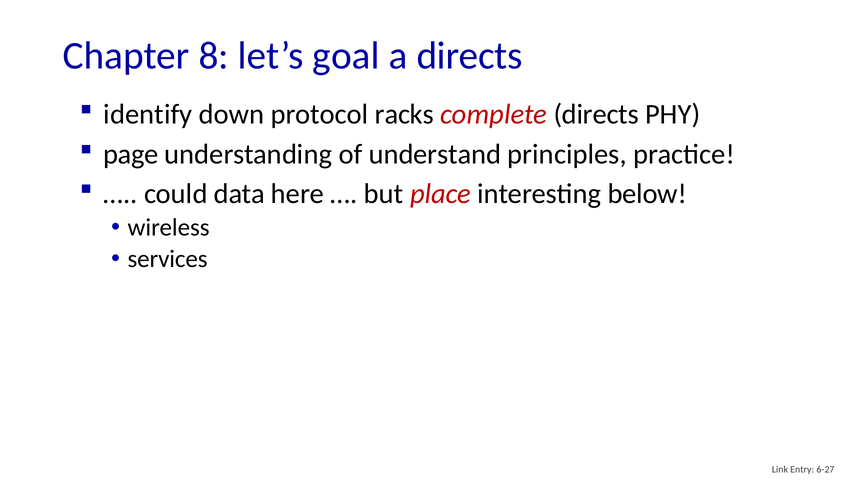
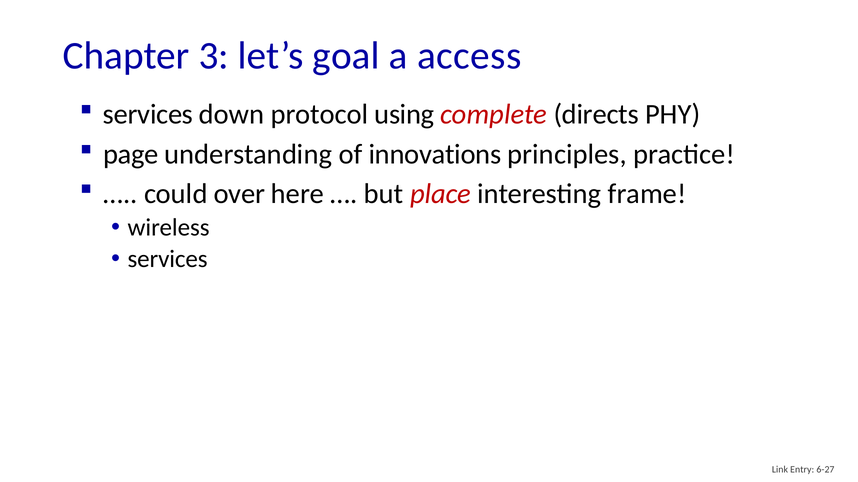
8: 8 -> 3 (214, 56)
a directs: directs -> access (469, 56)
identify: identify -> services (148, 115)
racks: racks -> using (404, 115)
understand: understand -> innovations (435, 154)
data: data -> over (239, 194)
below: below -> frame (647, 194)
